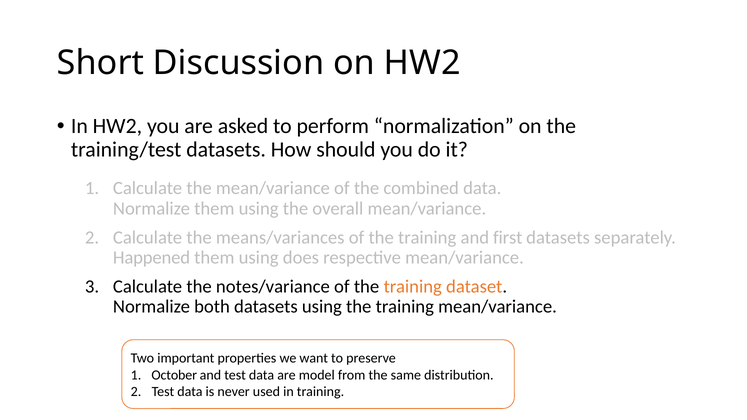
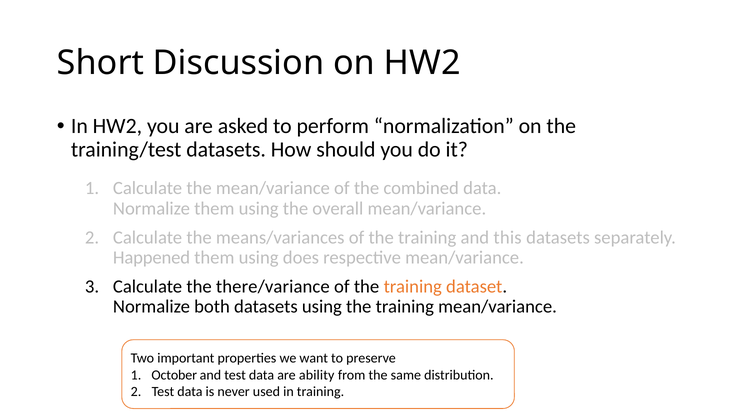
first: first -> this (508, 238)
notes/variance: notes/variance -> there/variance (273, 287)
model: model -> ability (317, 375)
